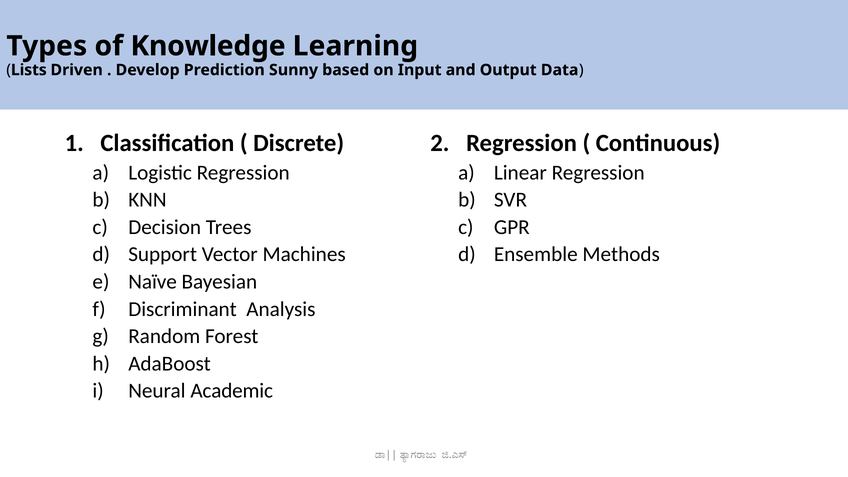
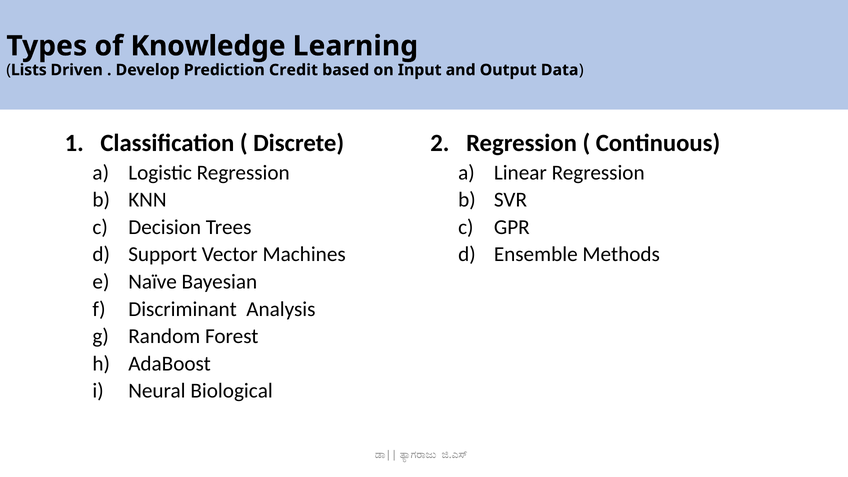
Sunny: Sunny -> Credit (293, 70)
Academic: Academic -> Biological (232, 391)
